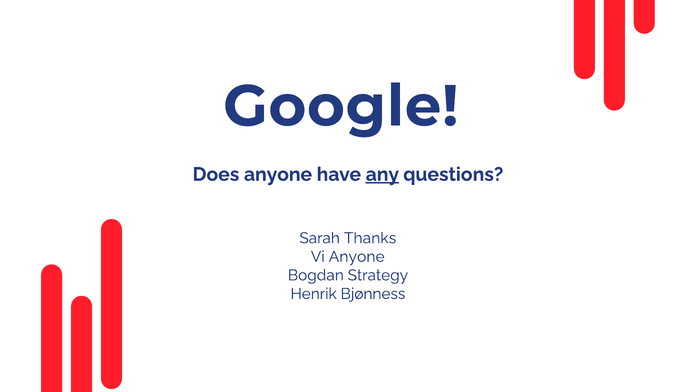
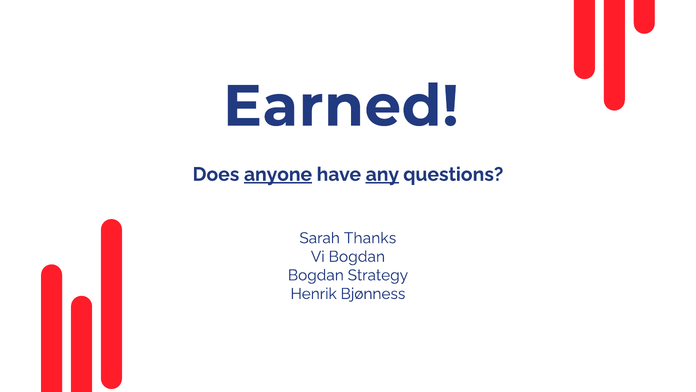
Google: Google -> Earned (341, 106)
anyone underline: none -> present (278, 174)
Vi Anyone: Anyone -> Bogdan (357, 256)
